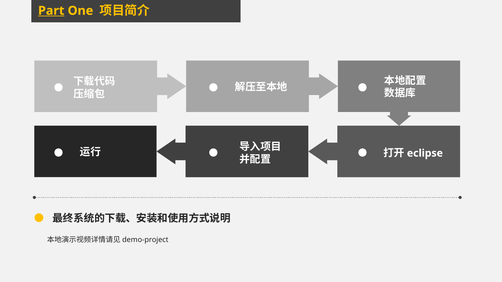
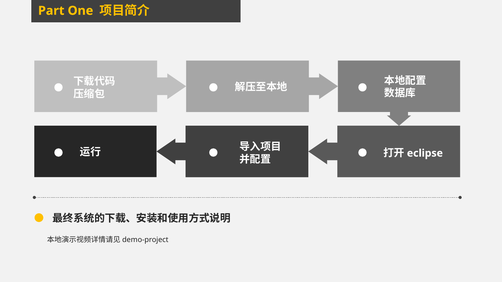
Part underline: present -> none (51, 11)
